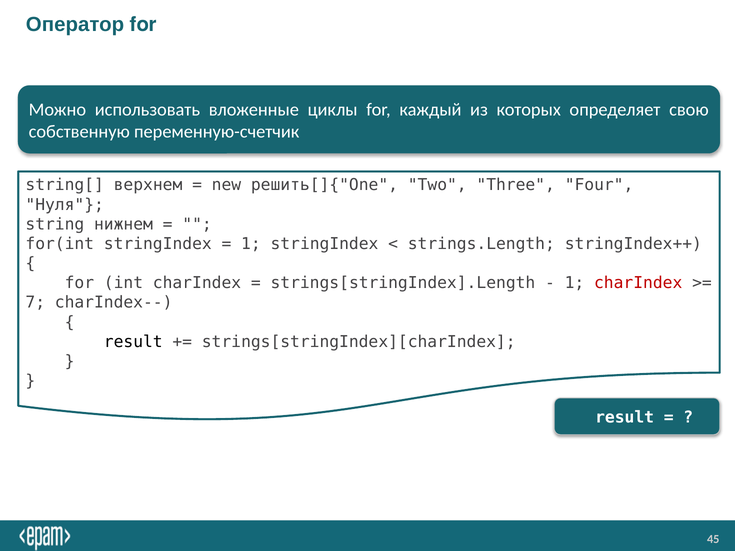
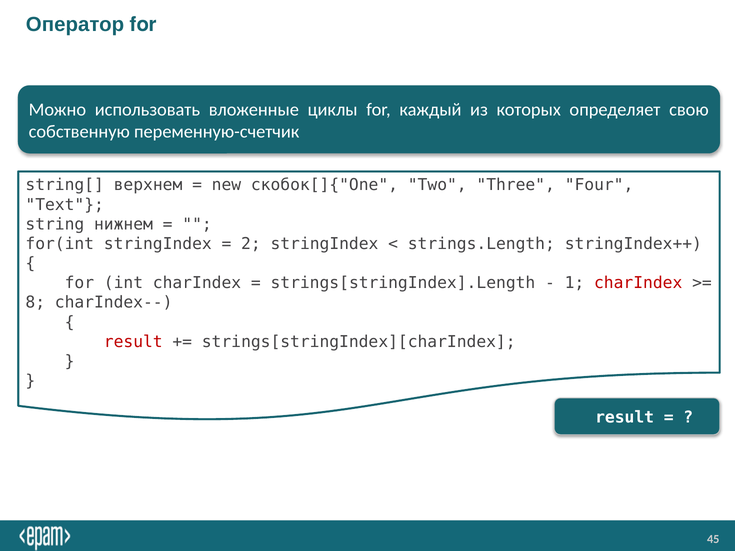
решить[]{"One: решить[]{"One -> скобок[]{"One (324, 185)
Нуля: Нуля -> Text (65, 205)
1: 1 -> 2 (251, 244)
7: 7 -> 8 (35, 303)
result colour: black -> red (133, 342)
